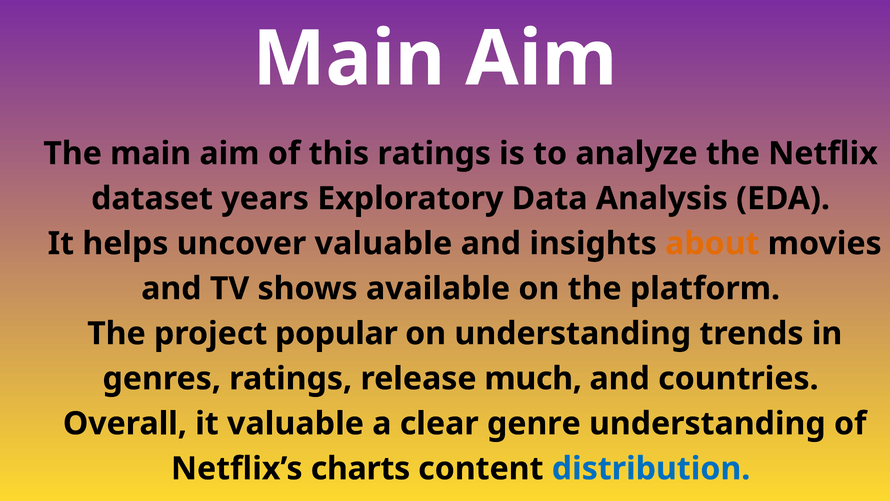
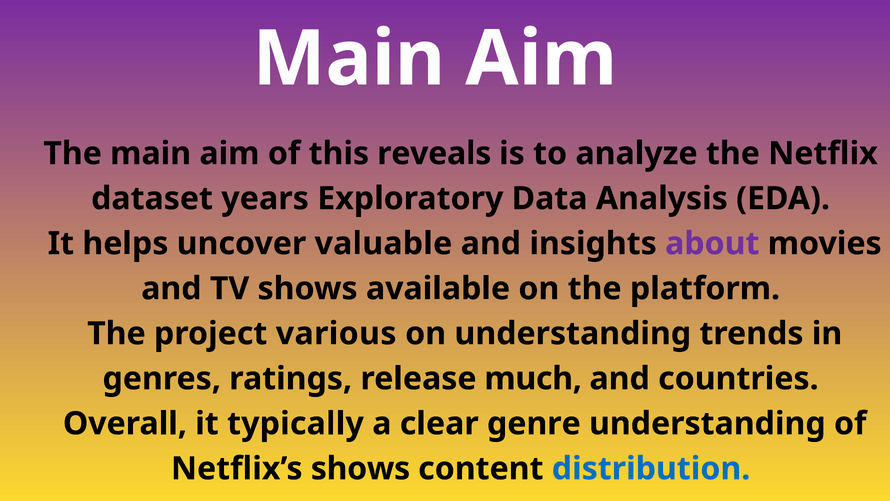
this ratings: ratings -> reveals (434, 153)
about colour: orange -> purple (712, 243)
popular: popular -> various (336, 333)
it valuable: valuable -> typically (295, 423)
Netflix’s charts: charts -> shows (360, 468)
